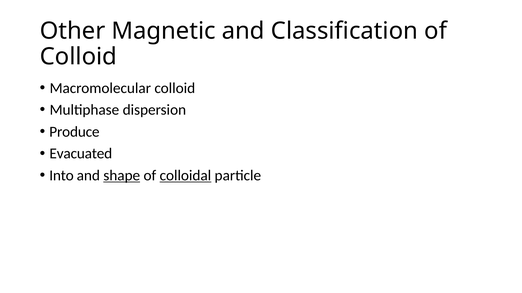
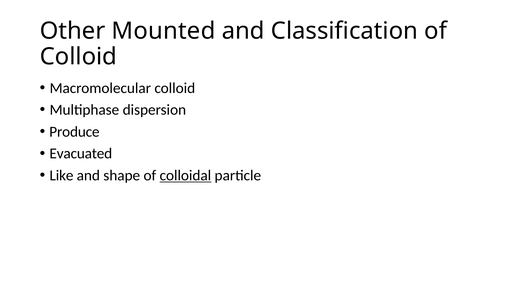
Magnetic: Magnetic -> Mounted (163, 31)
Into: Into -> Like (62, 176)
shape underline: present -> none (122, 176)
